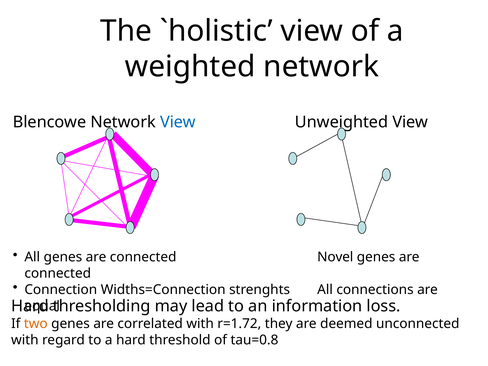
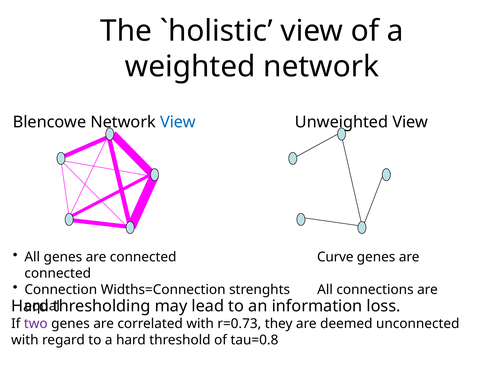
Novel: Novel -> Curve (335, 257)
two colour: orange -> purple (36, 324)
r=1.72: r=1.72 -> r=0.73 (239, 324)
